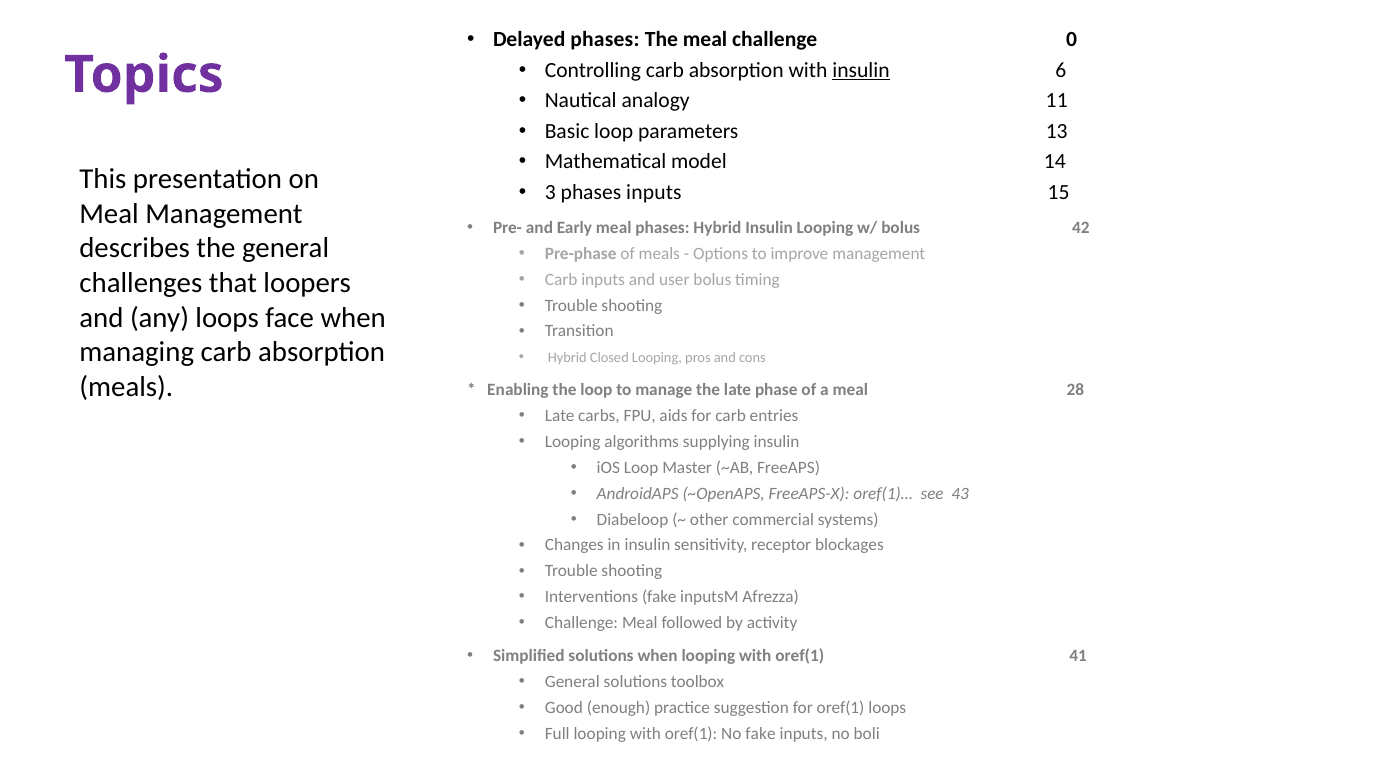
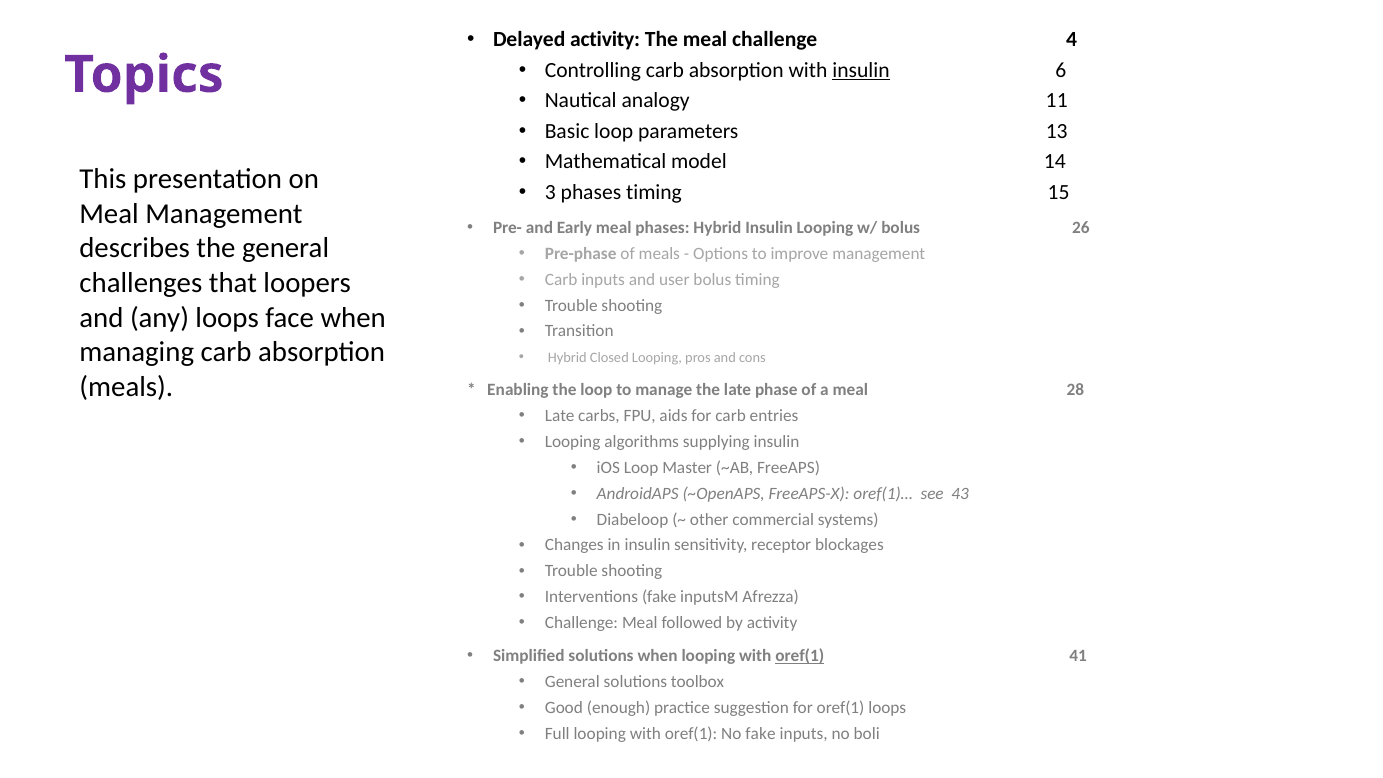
Delayed phases: phases -> activity (605, 40)
0: 0 -> 4 (1071, 40)
phases inputs: inputs -> timing (654, 192)
42: 42 -> 26 (1081, 228)
oref(1 underline: none -> present (800, 656)
